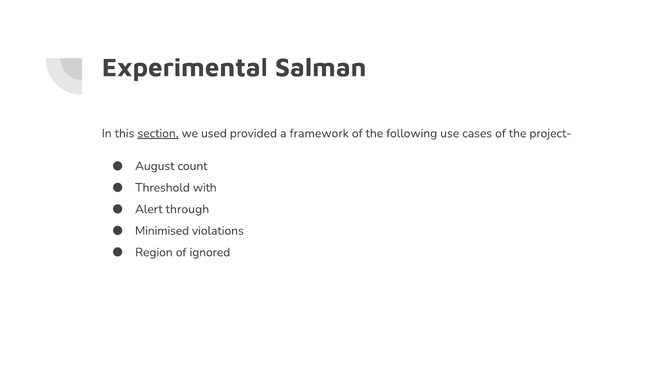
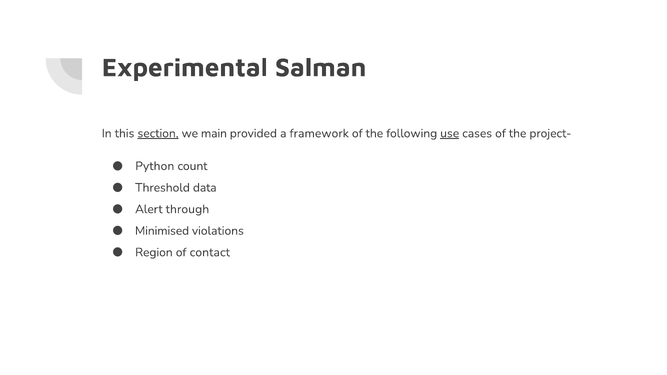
used: used -> main (214, 133)
use underline: none -> present (450, 133)
August: August -> Python (155, 166)
with: with -> data (205, 188)
ignored: ignored -> contact (210, 252)
